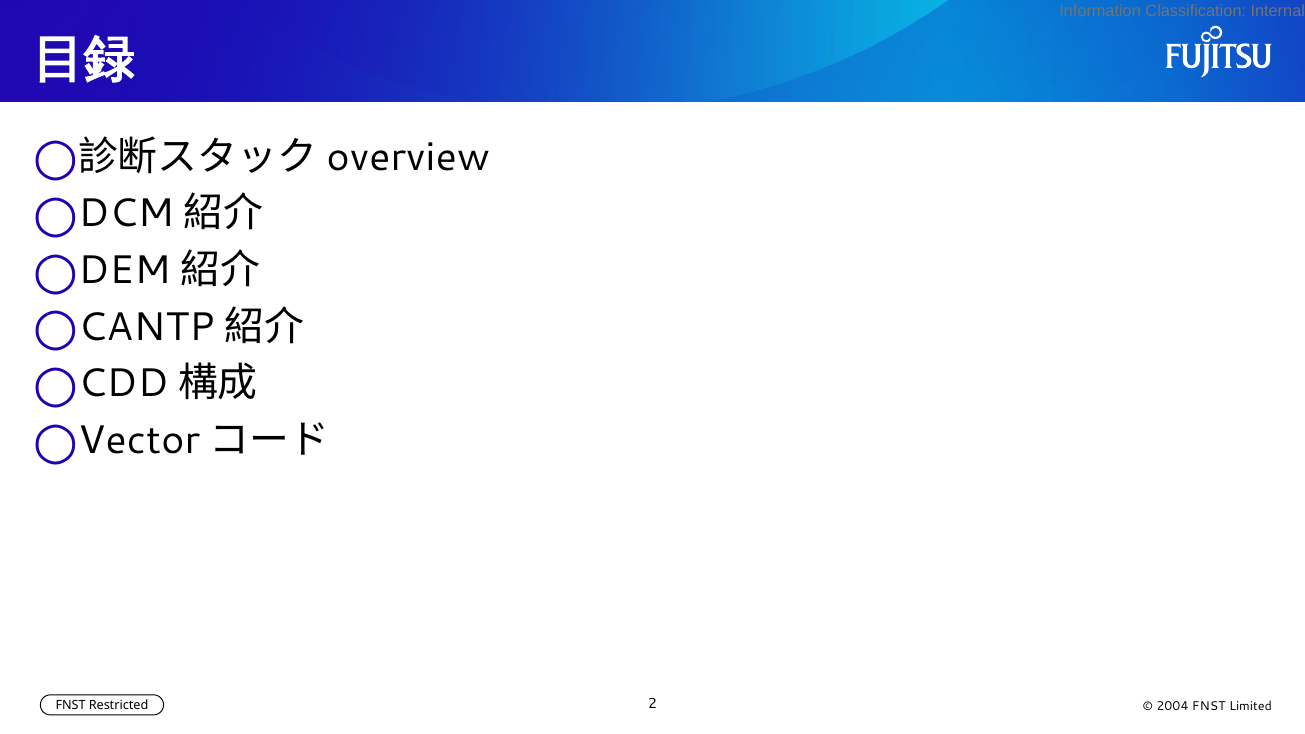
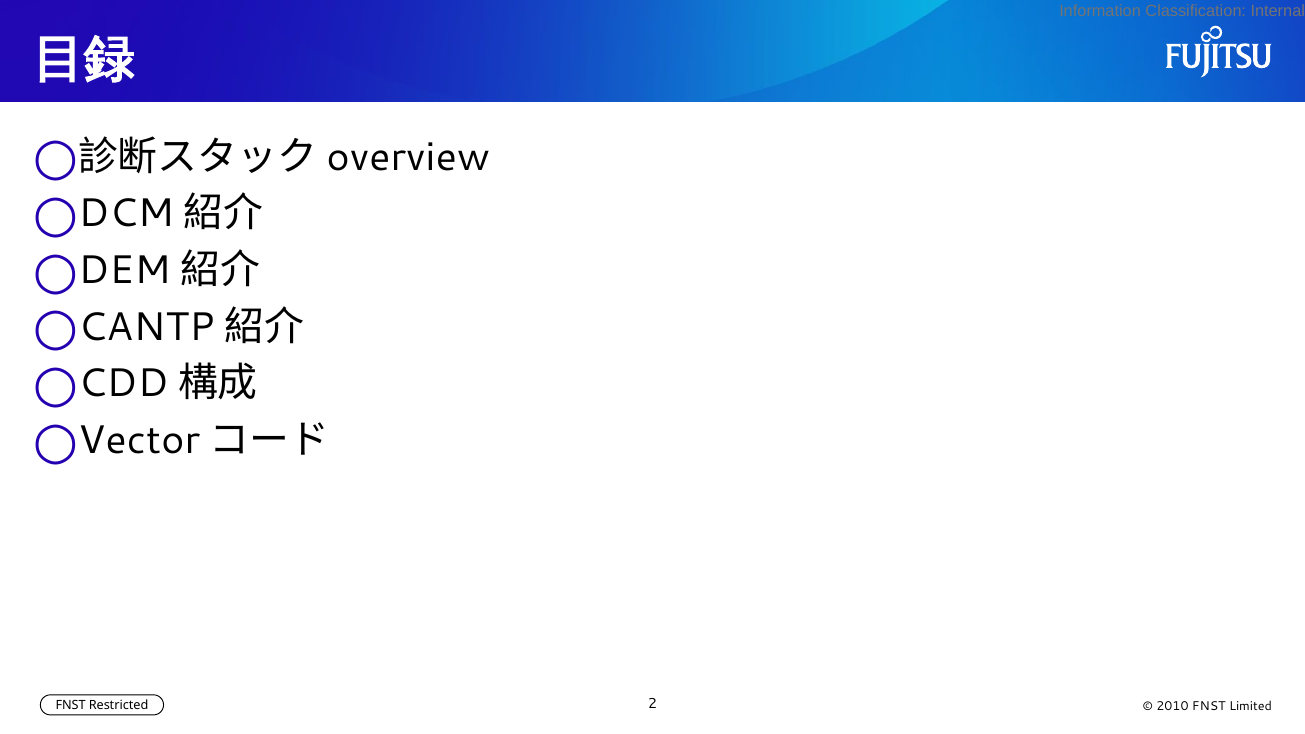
2004: 2004 -> 2010 (1172, 706)
